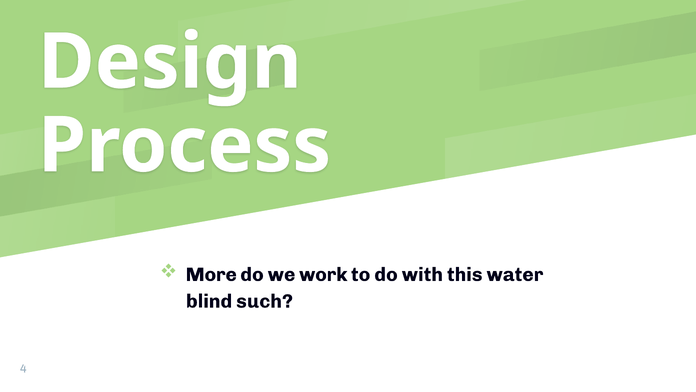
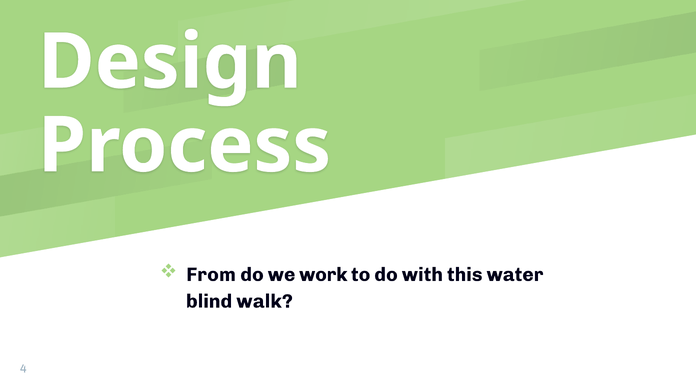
More: More -> From (211, 274)
such: such -> walk (265, 301)
